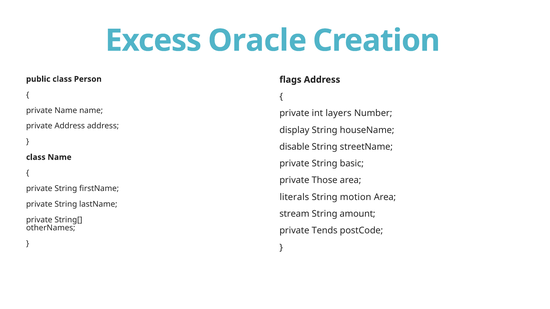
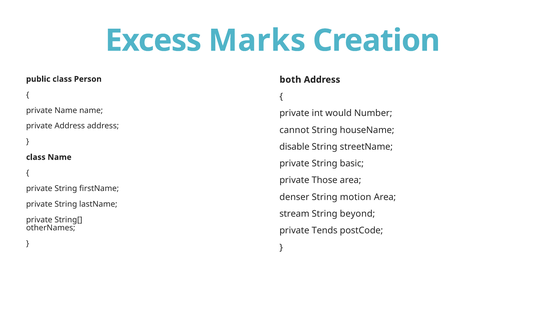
Oracle: Oracle -> Marks (257, 41)
flags: flags -> both (290, 80)
layers: layers -> would (339, 113)
display: display -> cannot (294, 130)
literals: literals -> denser (294, 197)
amount: amount -> beyond (357, 214)
